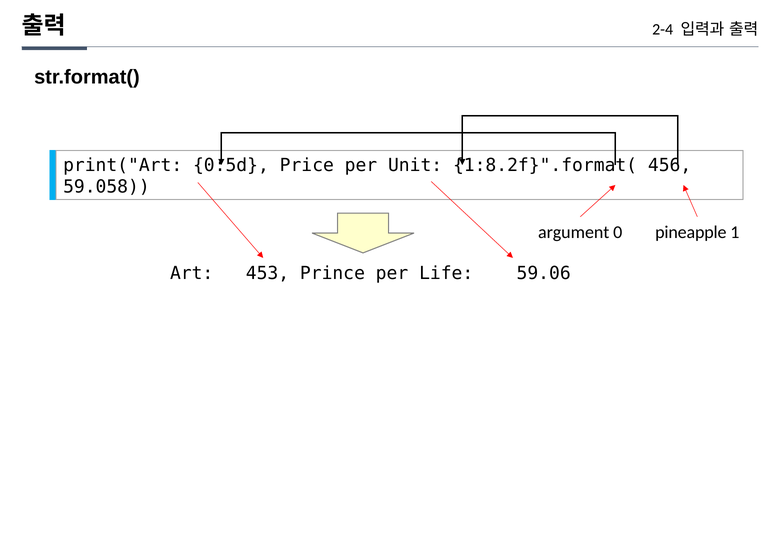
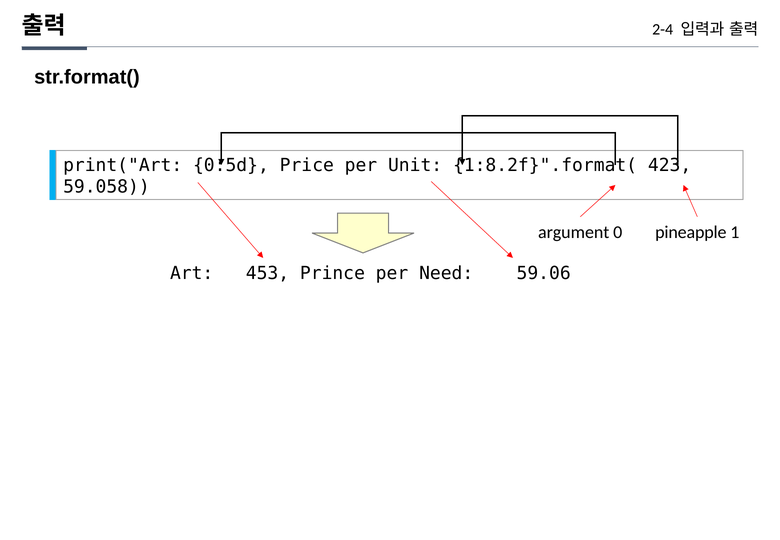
456: 456 -> 423 (670, 165)
Life: Life -> Need (446, 273)
